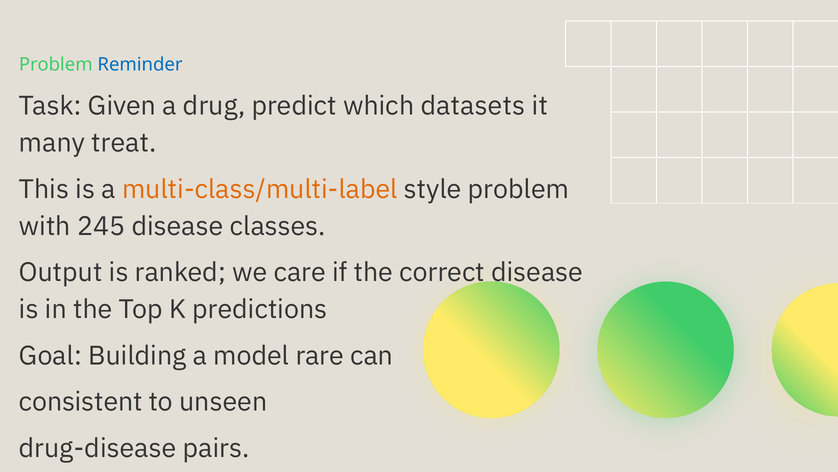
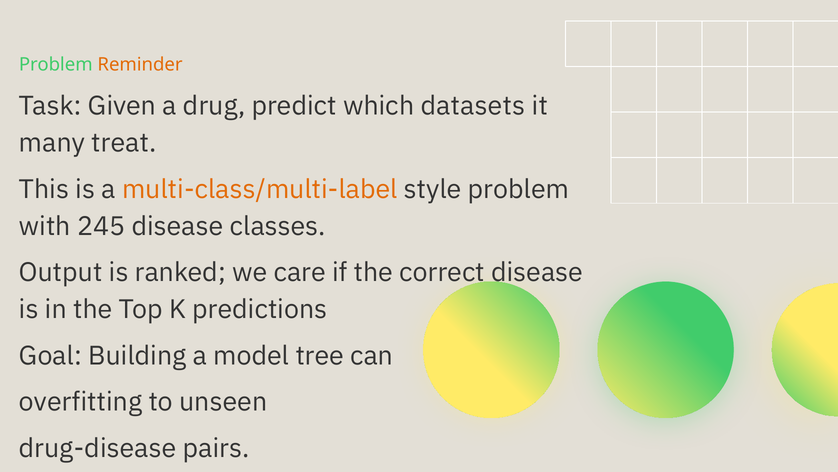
Reminder colour: blue -> orange (140, 64)
rare: rare -> tree (320, 355)
consistent: consistent -> overfitting (81, 401)
